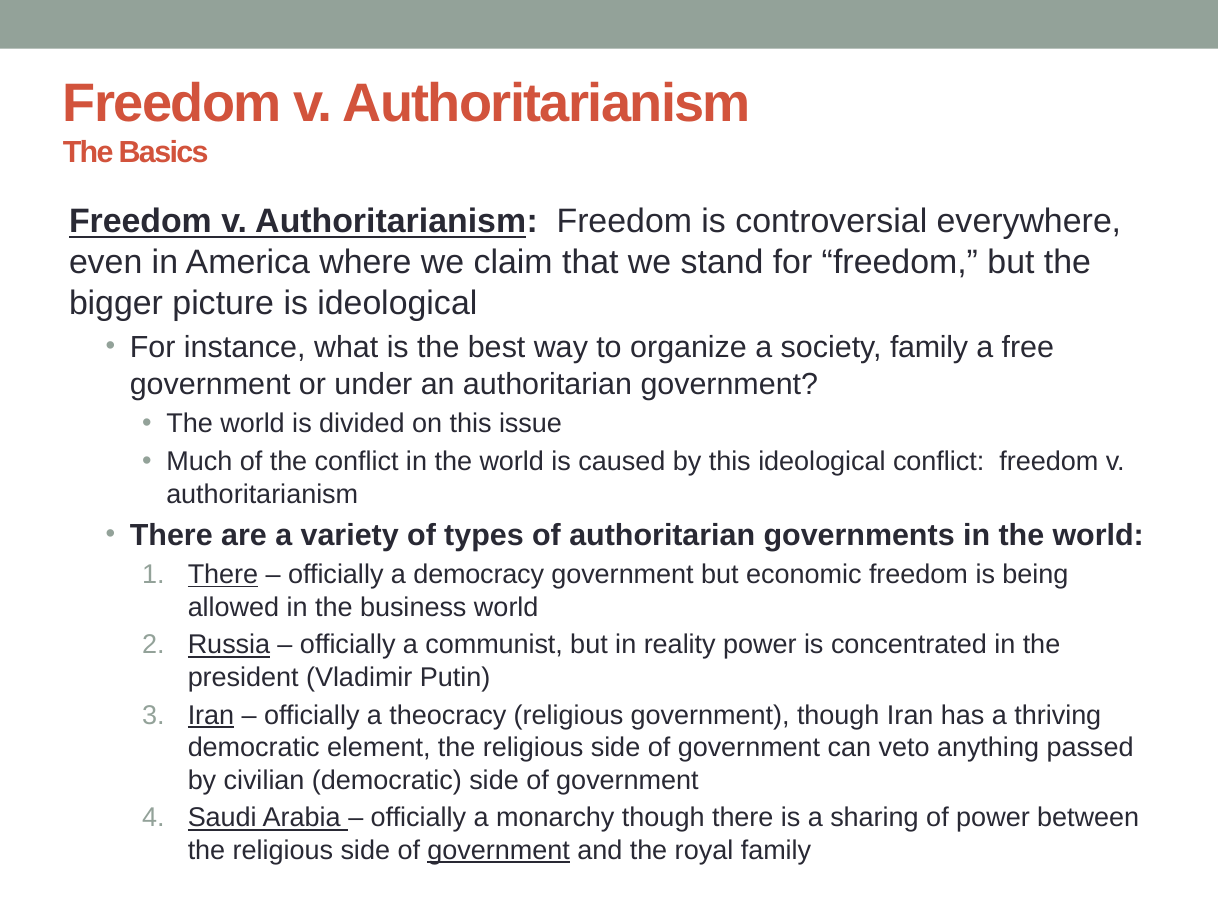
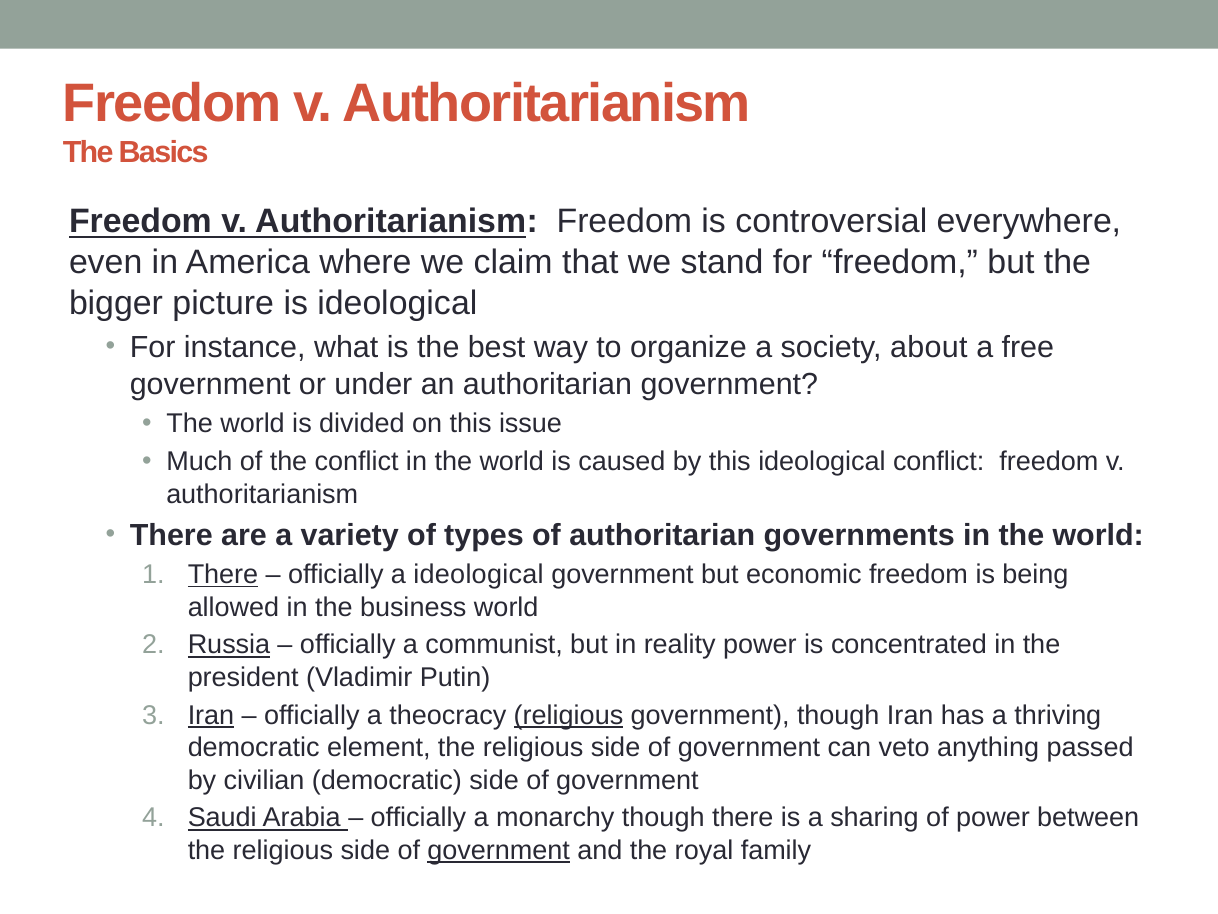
society family: family -> about (929, 347)
a democracy: democracy -> ideological (479, 574)
religious underline: none -> present (569, 715)
